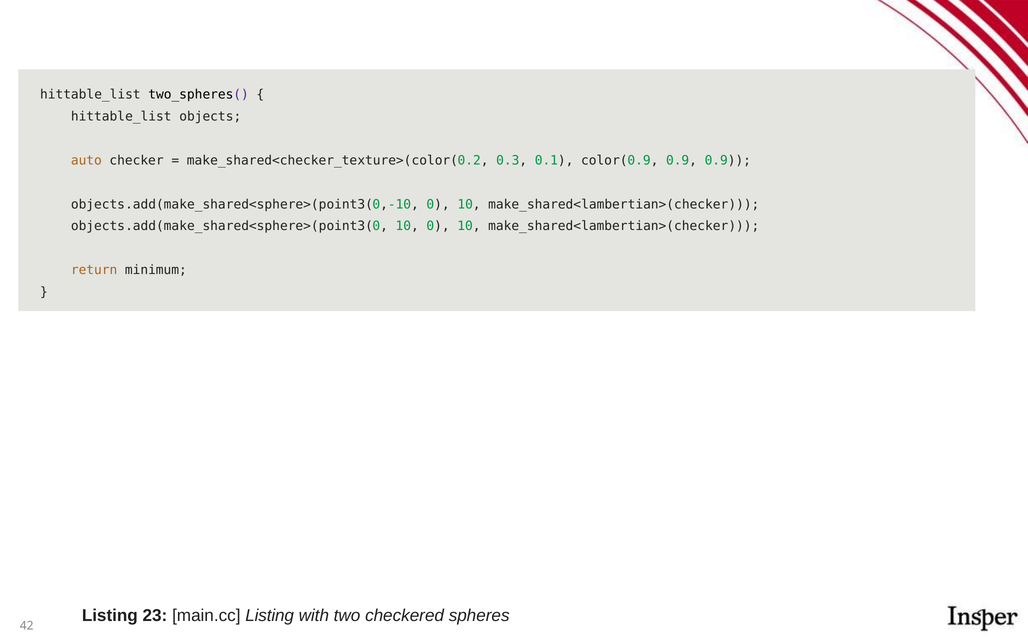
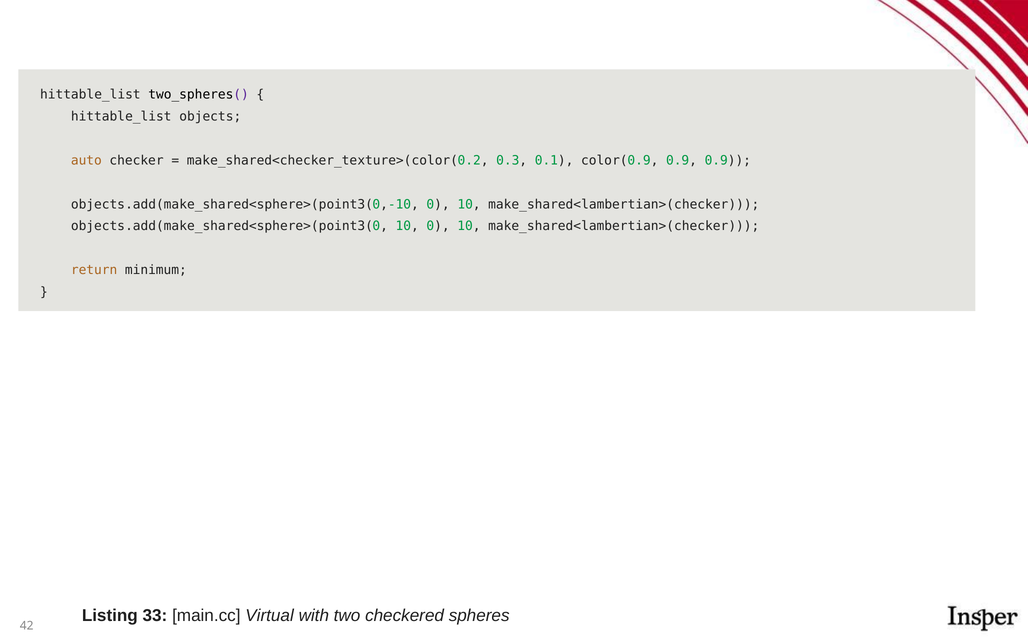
23: 23 -> 33 (155, 615)
main.cc Listing: Listing -> Virtual (270, 615)
